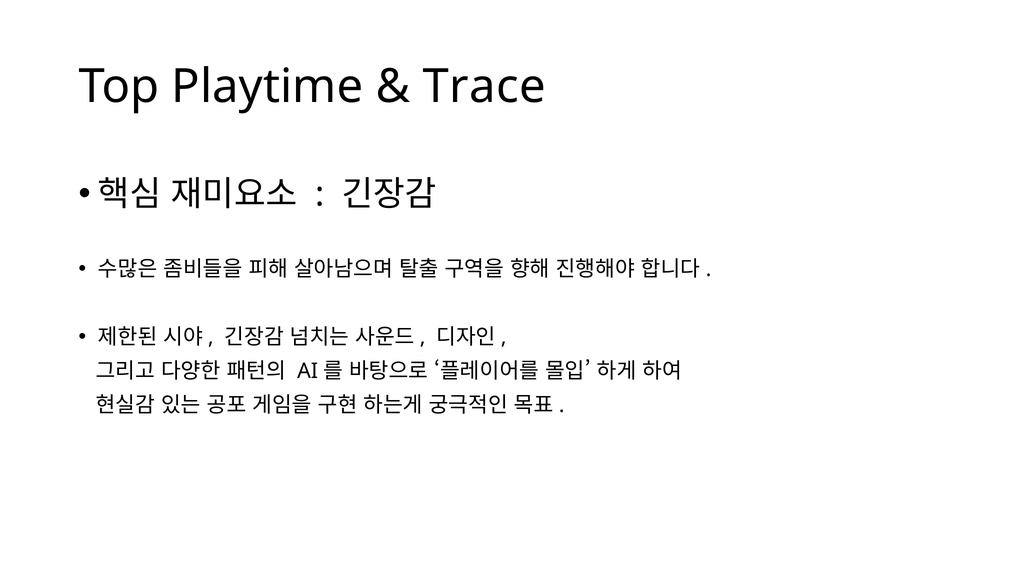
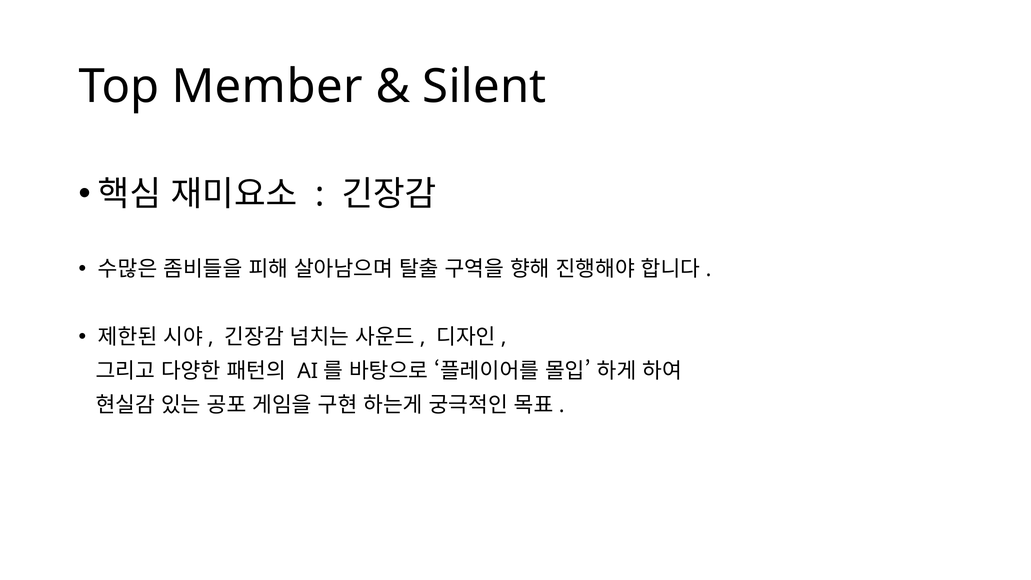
Playtime: Playtime -> Member (267, 87)
Trace: Trace -> Silent (484, 87)
